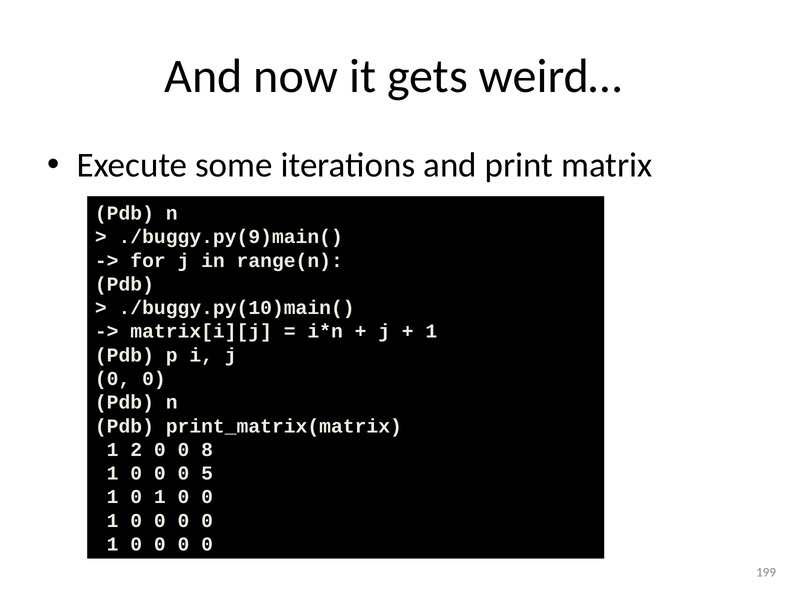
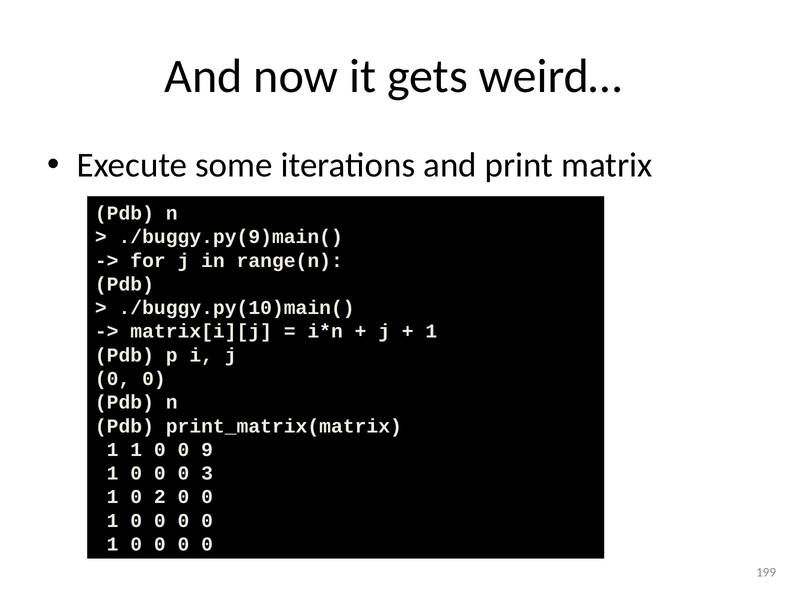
1 2: 2 -> 1 (136, 449)
8: 8 -> 9 (207, 449)
5: 5 -> 3 (207, 473)
1 0 1: 1 -> 2 (160, 496)
